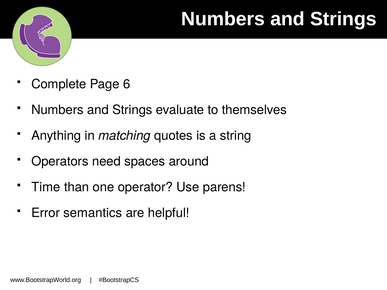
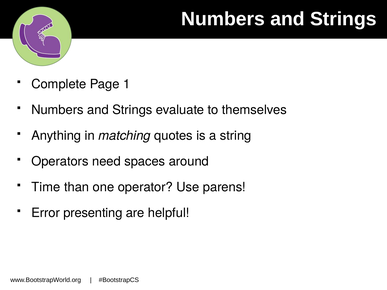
6: 6 -> 1 (127, 84)
semantics: semantics -> presenting (93, 213)
